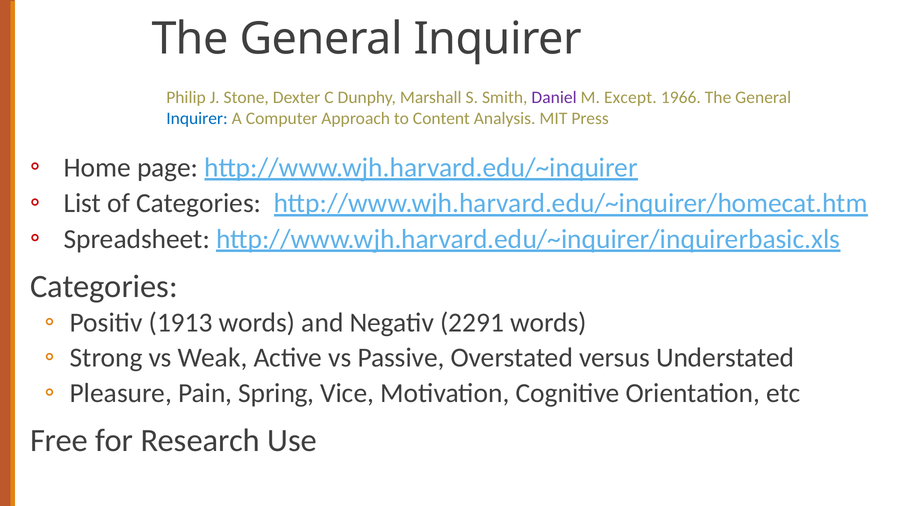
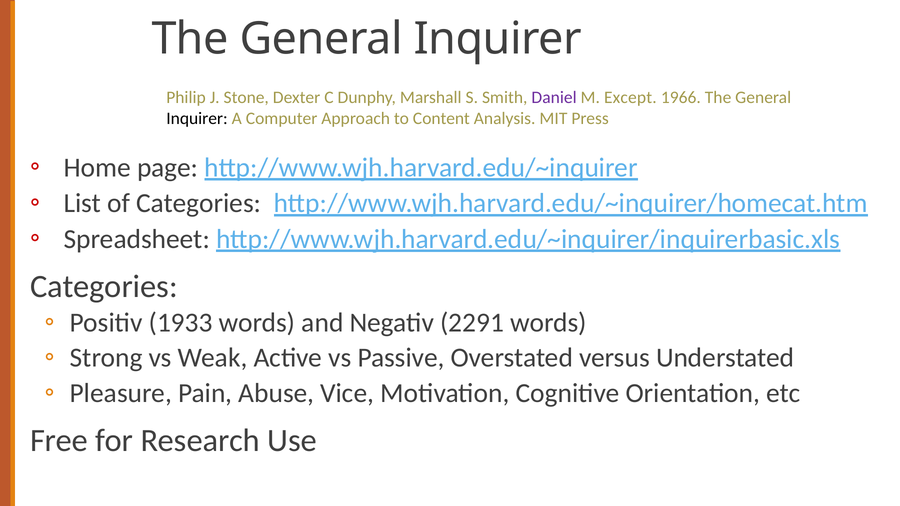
Inquirer colour: blue -> black (197, 119)
1913: 1913 -> 1933 (181, 323)
Spring: Spring -> Abuse (276, 393)
